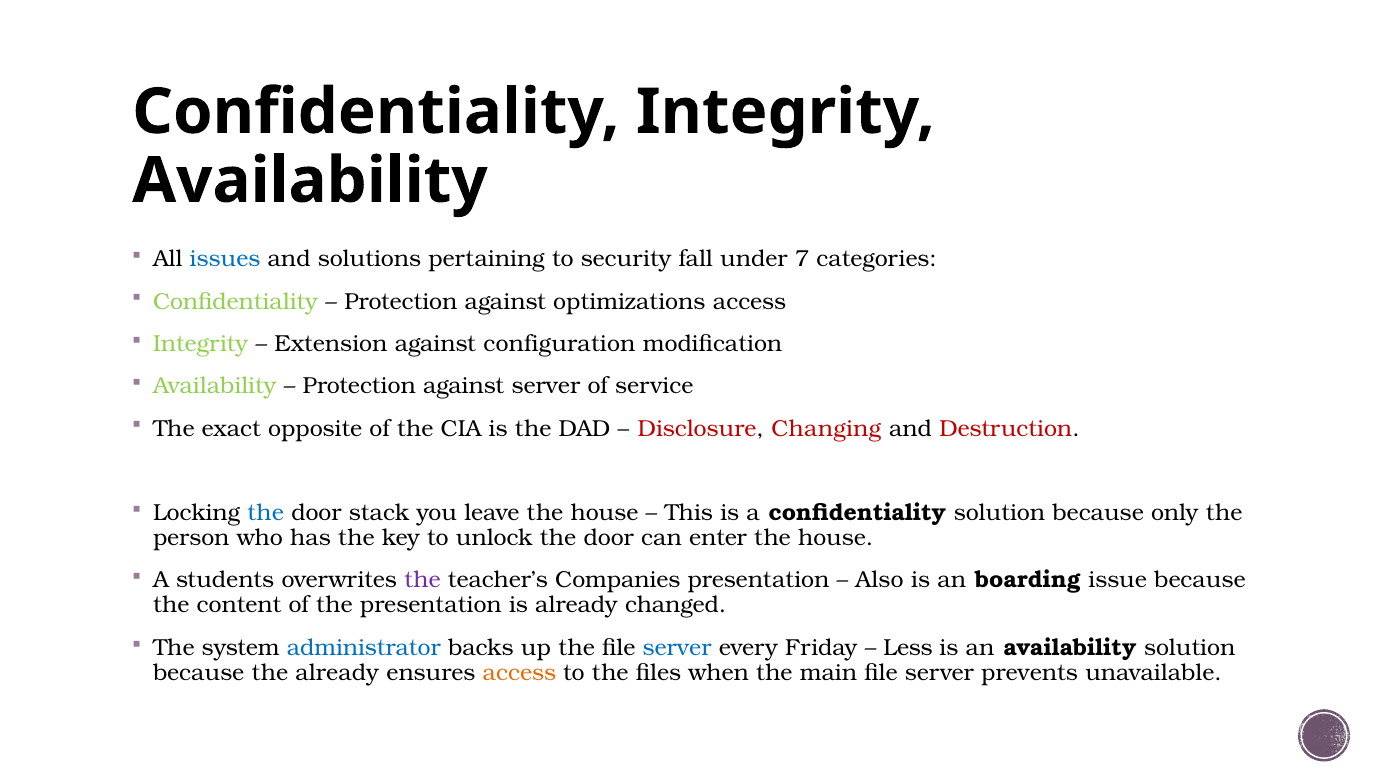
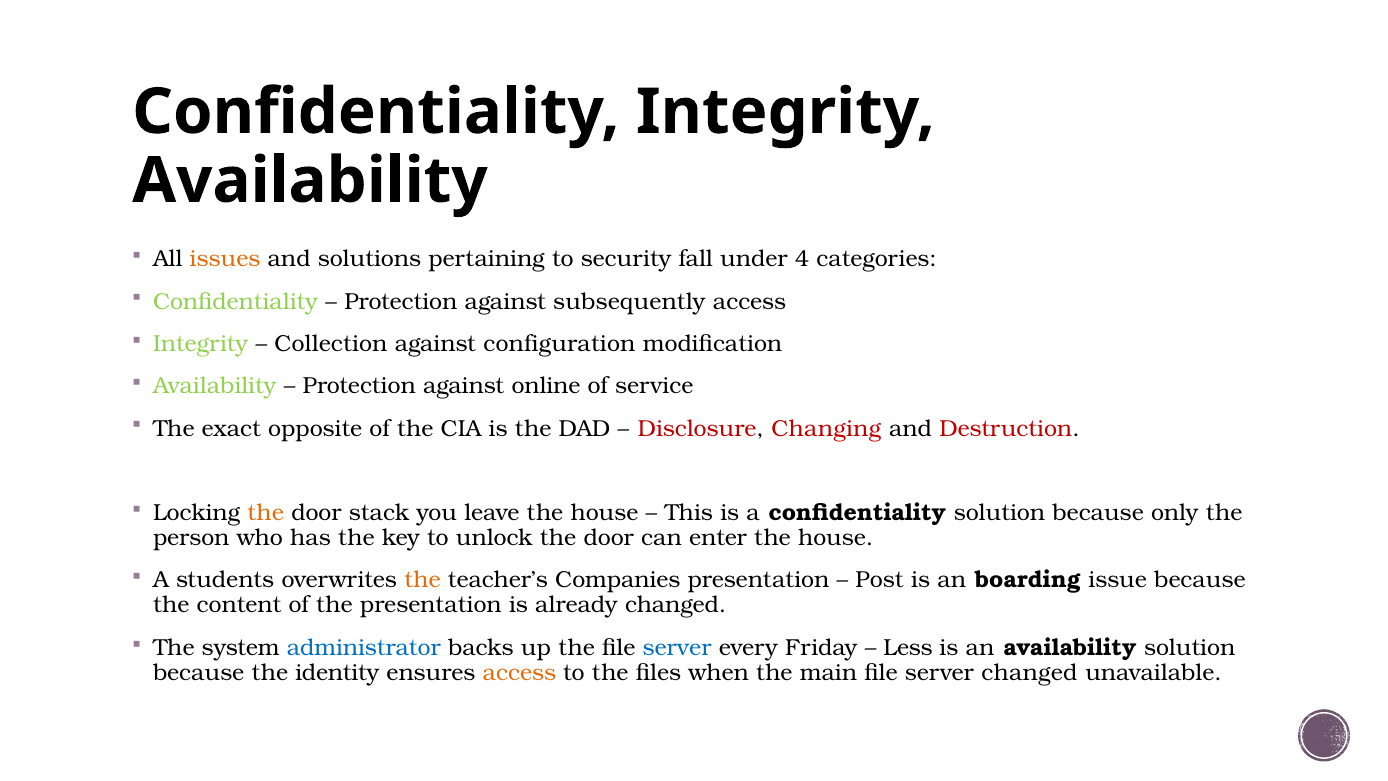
issues colour: blue -> orange (225, 259)
7: 7 -> 4 (802, 259)
optimizations: optimizations -> subsequently (629, 301)
Extension: Extension -> Collection (331, 344)
against server: server -> online (546, 386)
the colour: blue -> orange (266, 513)
the colour: purple -> orange (423, 580)
Also: Also -> Post (880, 580)
the already: already -> identity (337, 672)
server prevents: prevents -> changed (1029, 672)
